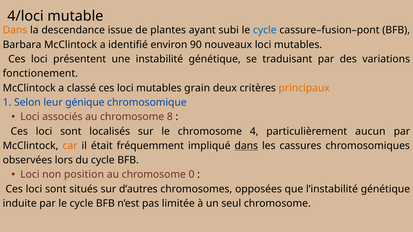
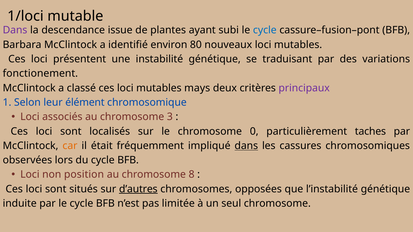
4/loci: 4/loci -> 1/loci (25, 16)
Dans colour: orange -> purple (15, 30)
90: 90 -> 80 (196, 45)
grain: grain -> mays (197, 88)
principaux colour: orange -> purple (304, 88)
génique: génique -> élément (85, 103)
8: 8 -> 3 (170, 117)
4: 4 -> 0 (254, 131)
aucun: aucun -> taches (370, 131)
0: 0 -> 8 (192, 175)
d’autres underline: none -> present (138, 189)
